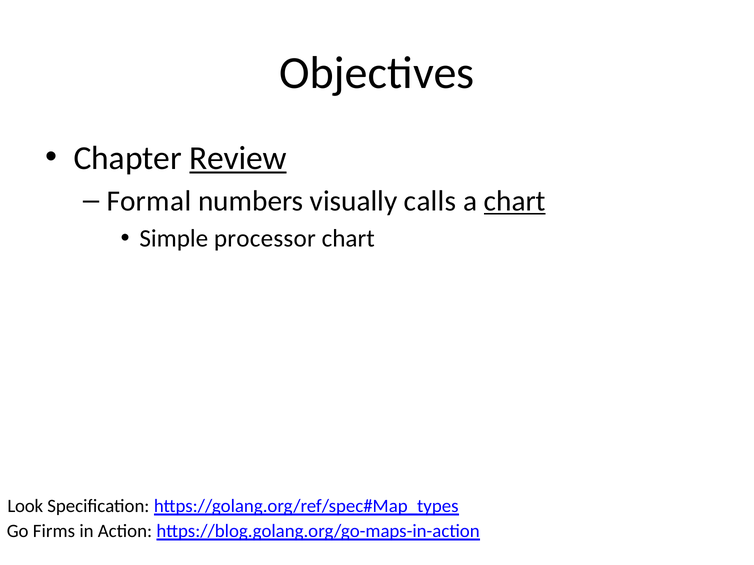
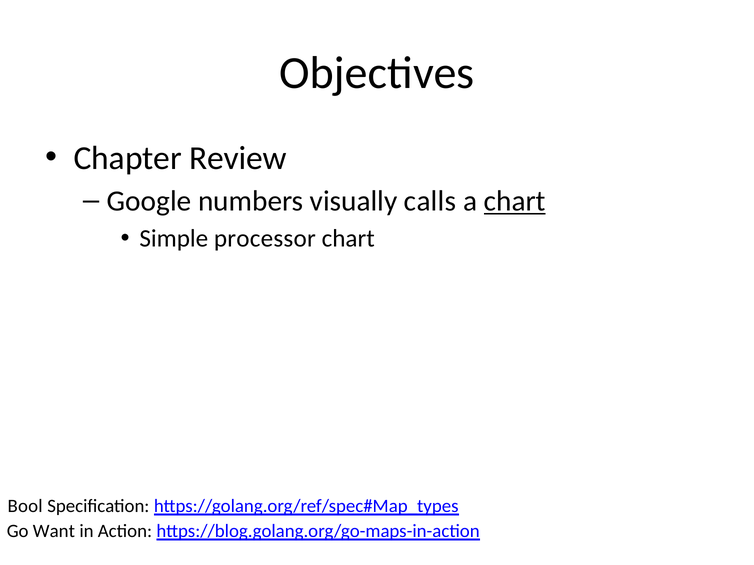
Review underline: present -> none (238, 158)
Formal: Formal -> Google (149, 201)
Look: Look -> Bool (25, 507)
Firms: Firms -> Want (54, 532)
